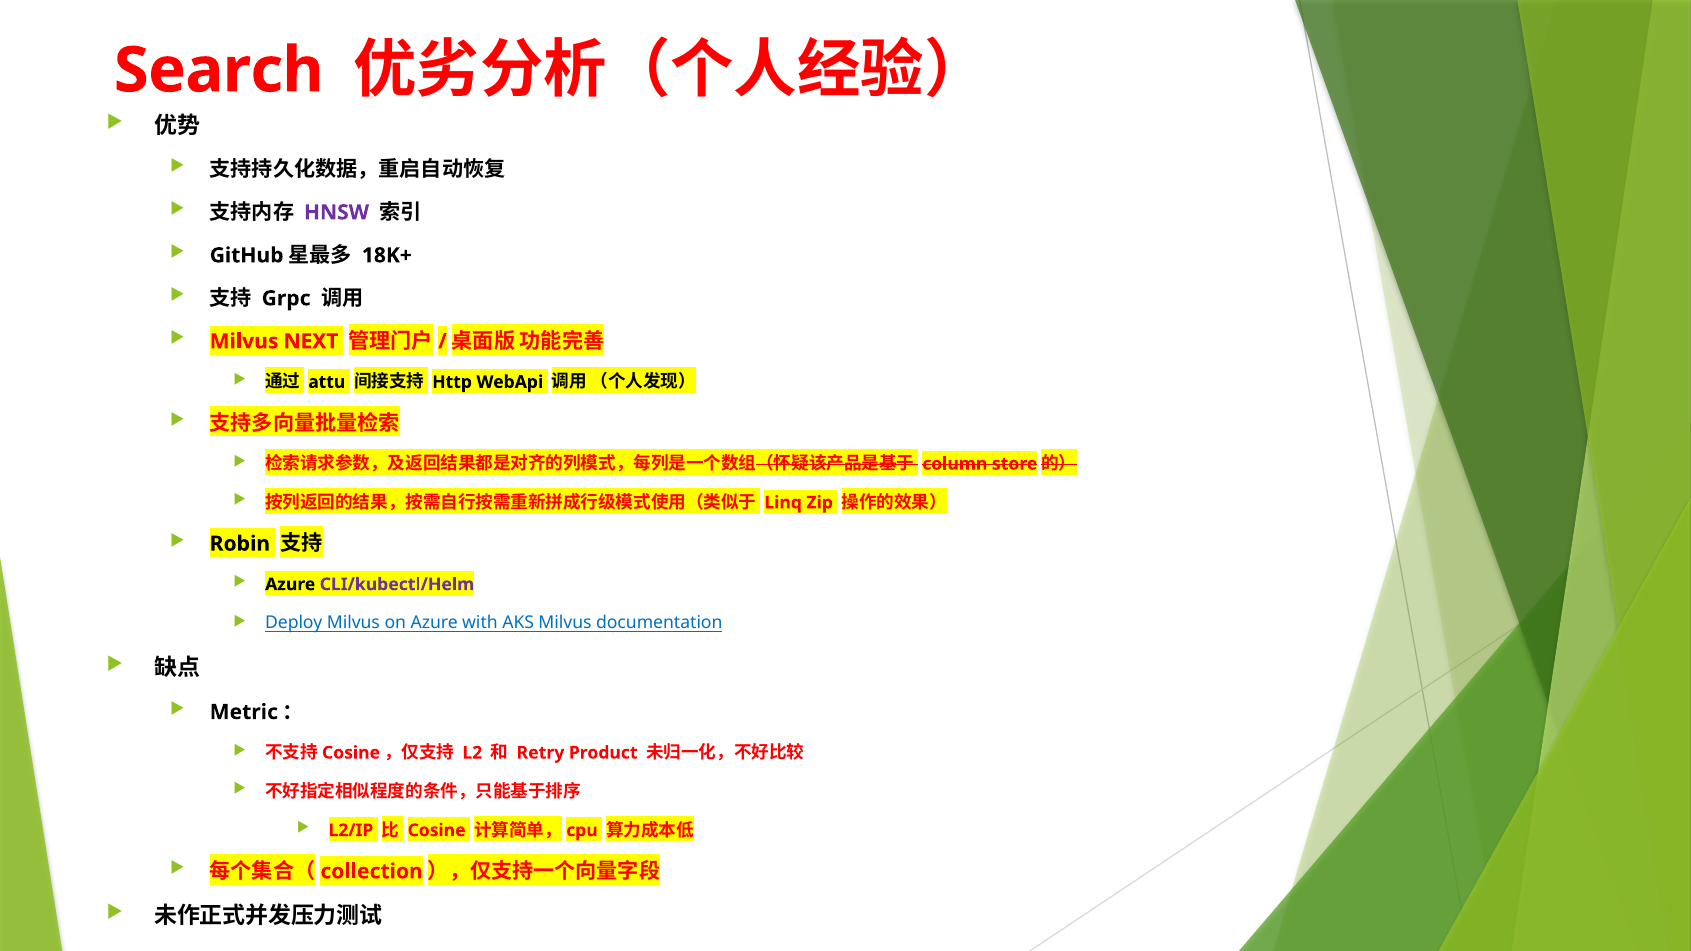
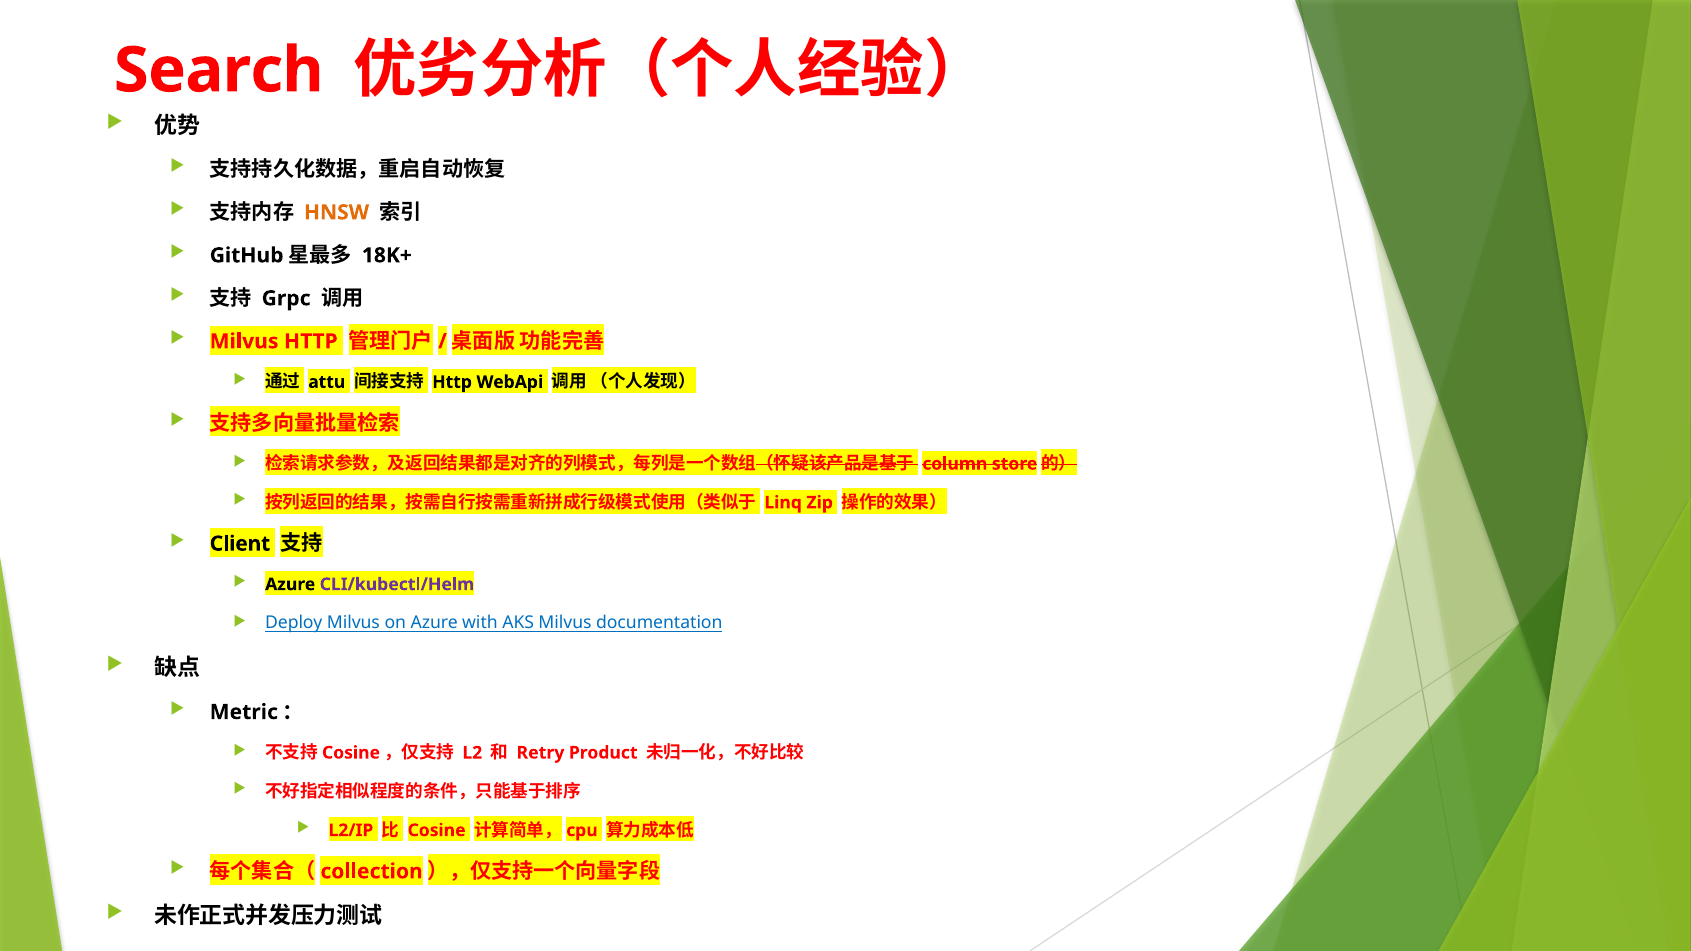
HNSW colour: purple -> orange (336, 212)
Milvus NEXT: NEXT -> HTTP (311, 341)
Robin: Robin -> Client (240, 544)
